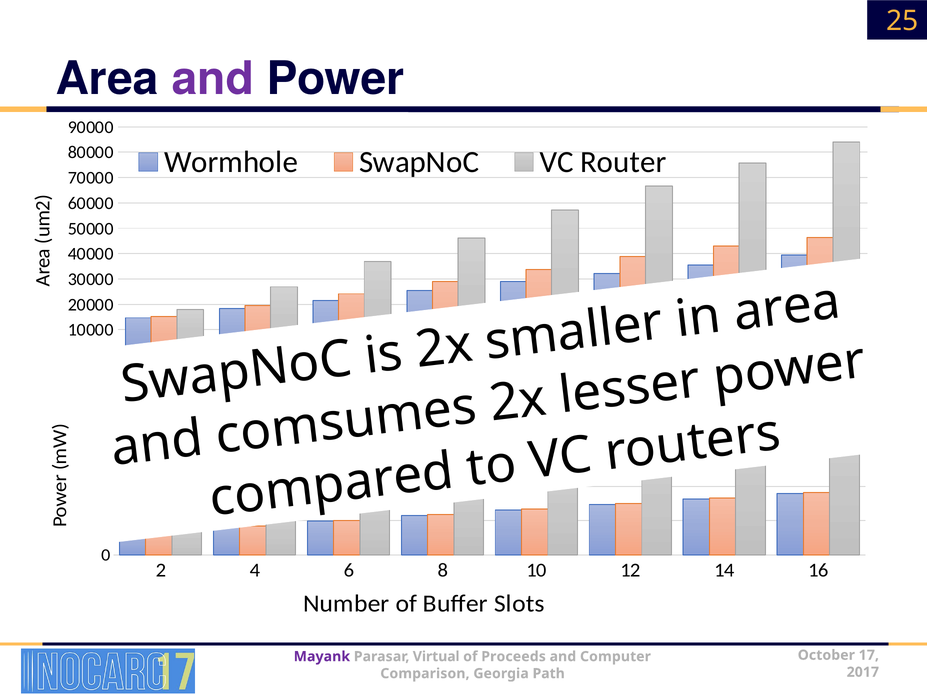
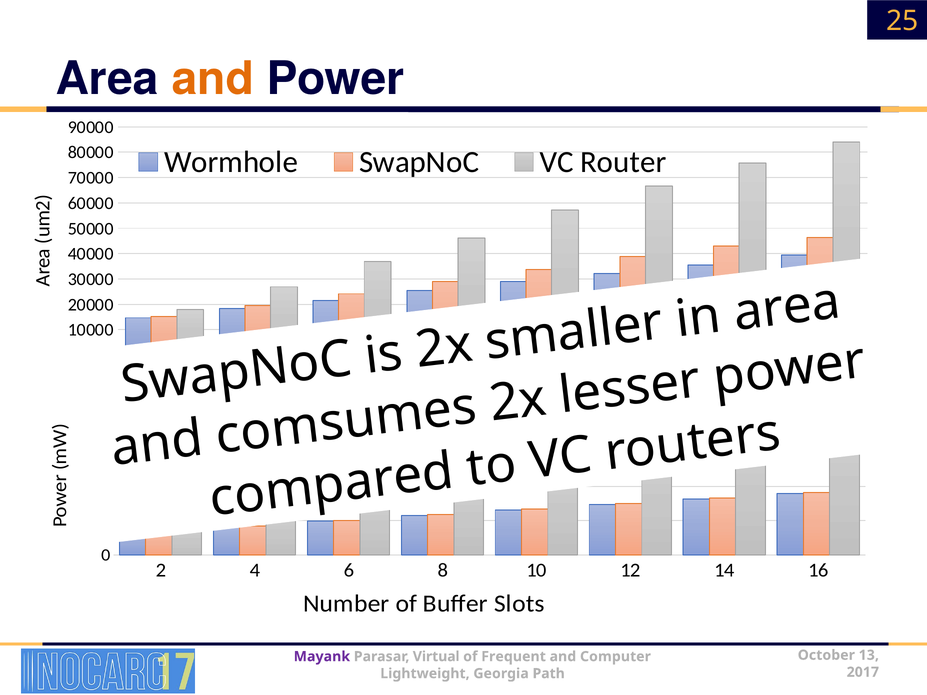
and colour: purple -> orange (213, 79)
17: 17 -> 13 (869, 655)
Proceeds: Proceeds -> Frequent (514, 657)
Comparison: Comparison -> Lightweight (425, 674)
